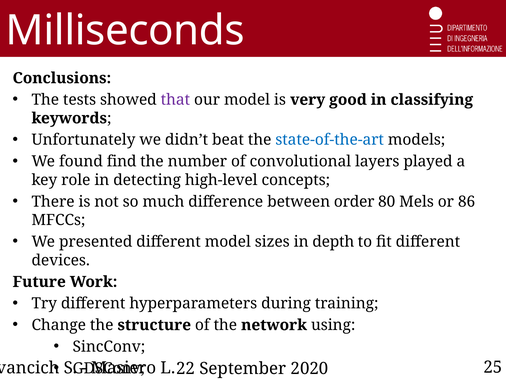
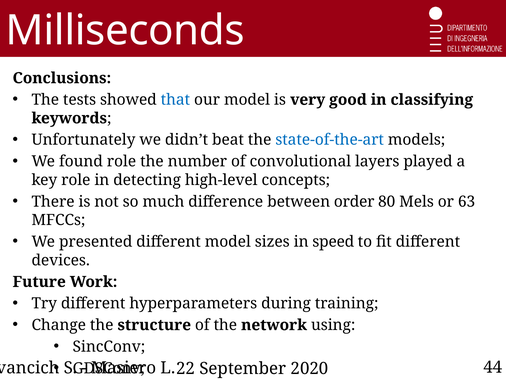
that colour: purple -> blue (175, 100)
found find: find -> role (121, 162)
86: 86 -> 63 (467, 202)
depth: depth -> speed (333, 242)
25: 25 -> 44 (493, 368)
